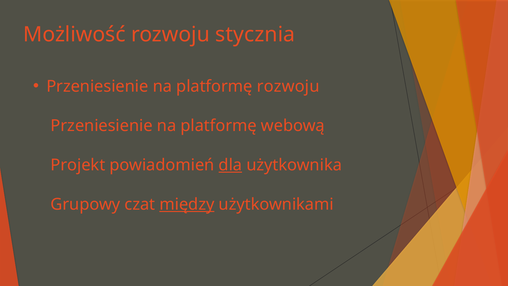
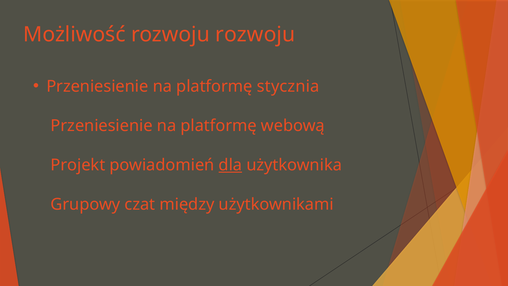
rozwoju stycznia: stycznia -> rozwoju (255, 35)
platformę rozwoju: rozwoju -> stycznia (288, 86)
między underline: present -> none (187, 204)
